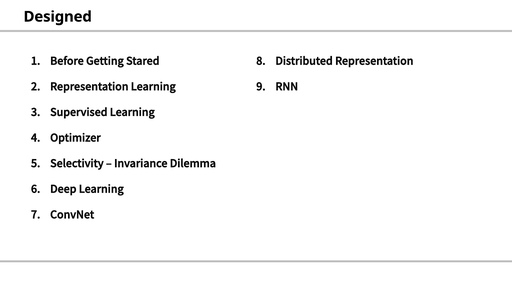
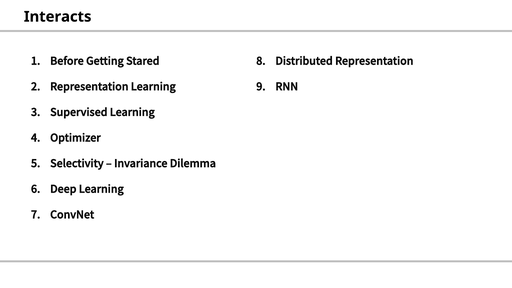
Designed: Designed -> Interacts (58, 17)
